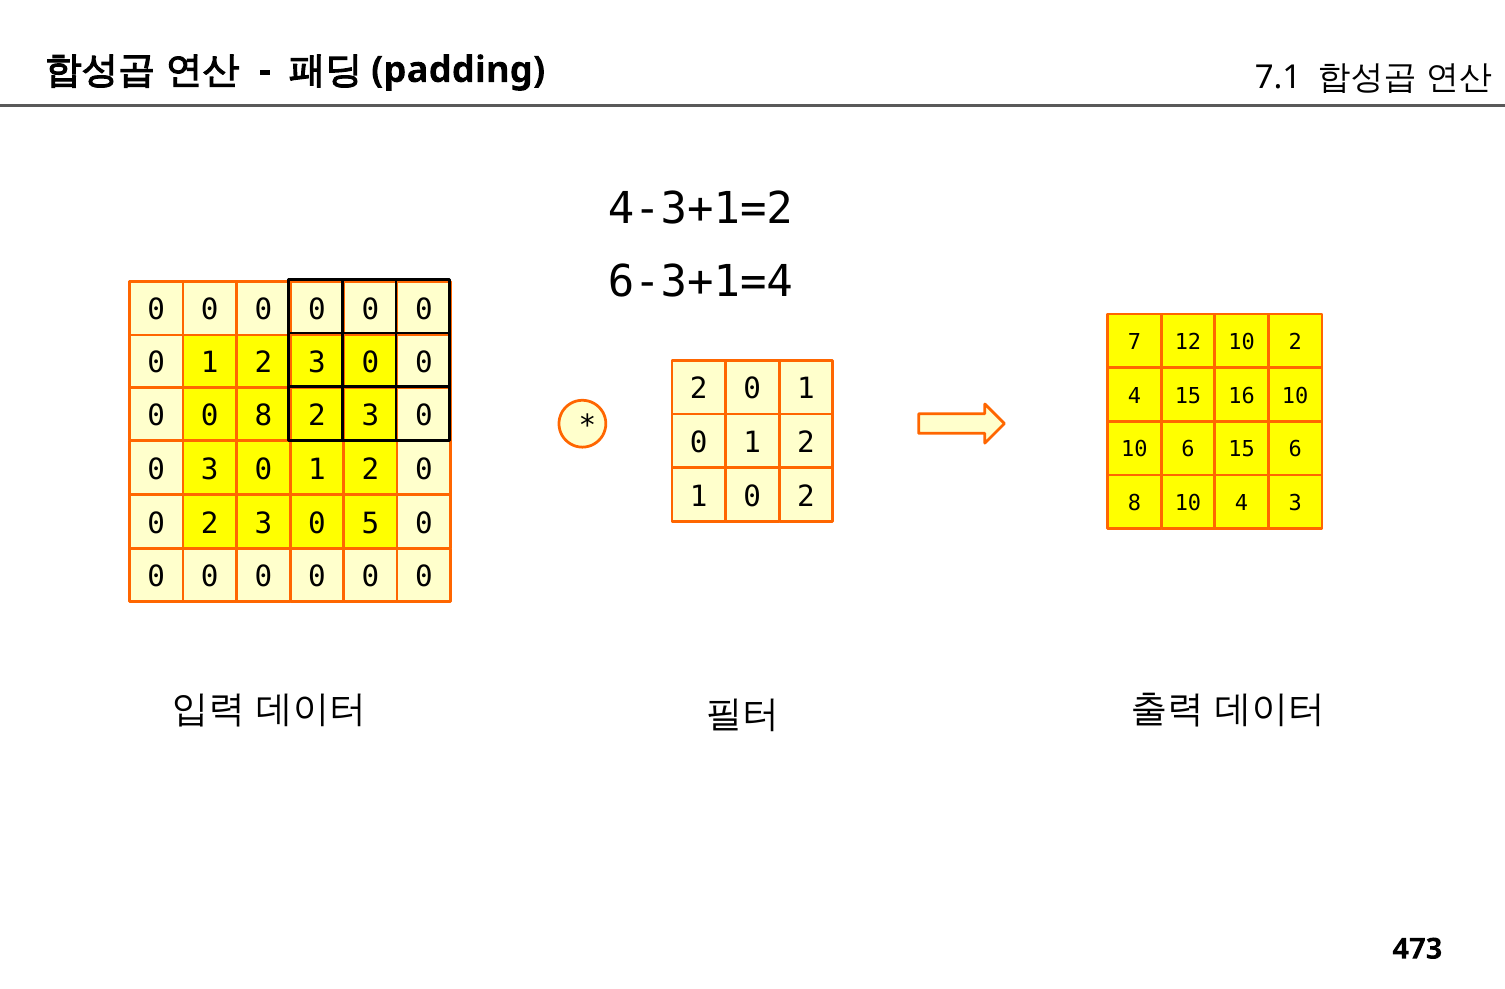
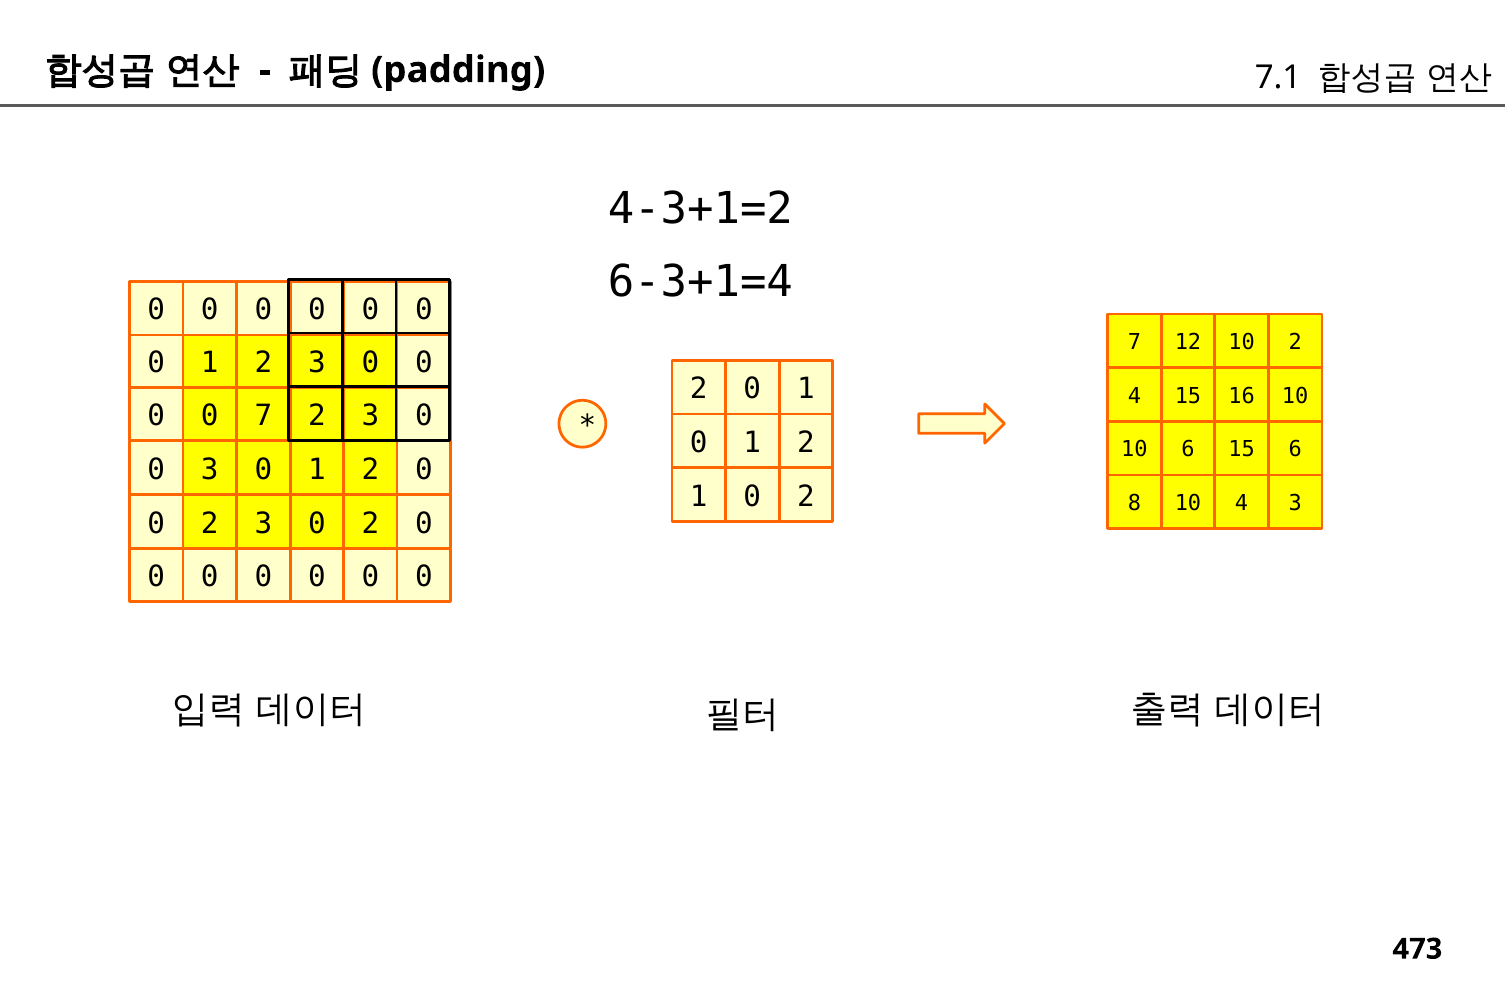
8: 8 -> 7 (263, 416)
3 0 5: 5 -> 2 (371, 523)
